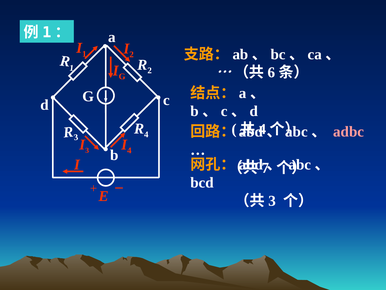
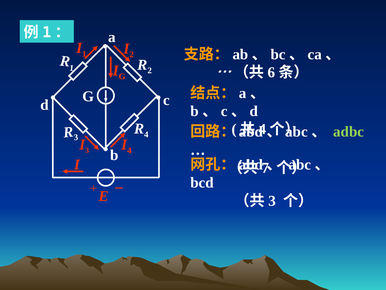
adbc colour: pink -> light green (349, 132)
